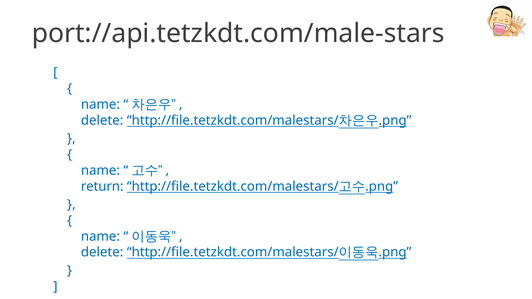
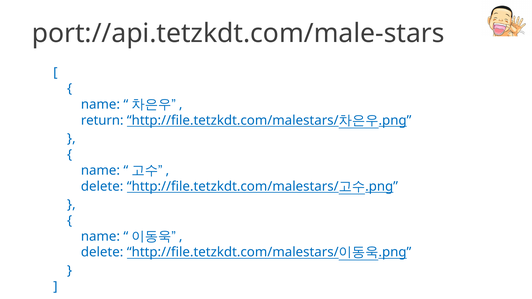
delete: delete -> return (102, 120)
return: return -> delete (102, 186)
